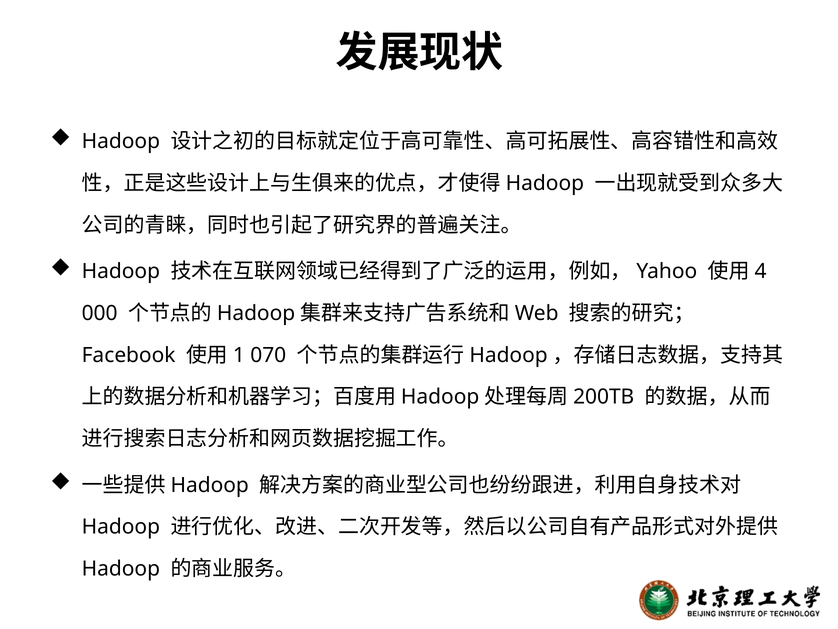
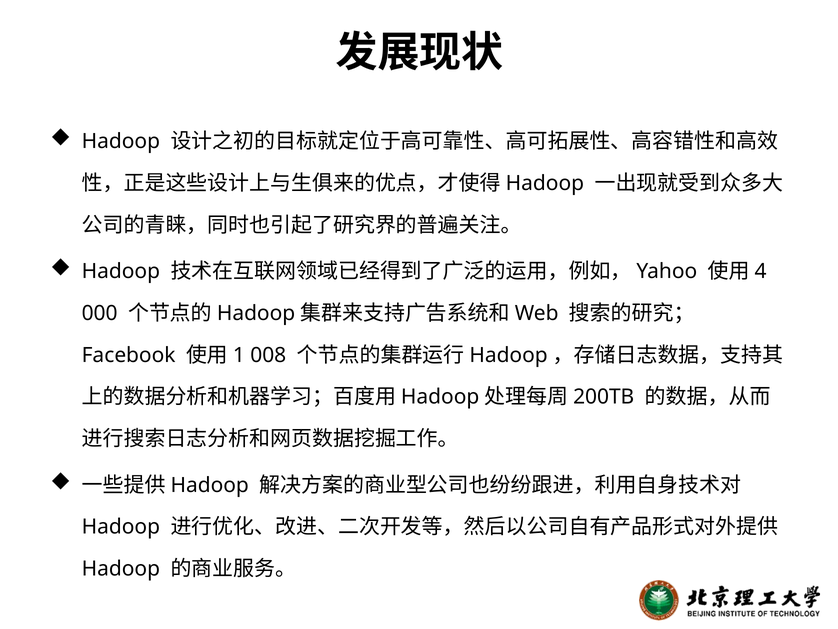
070: 070 -> 008 (268, 355)
